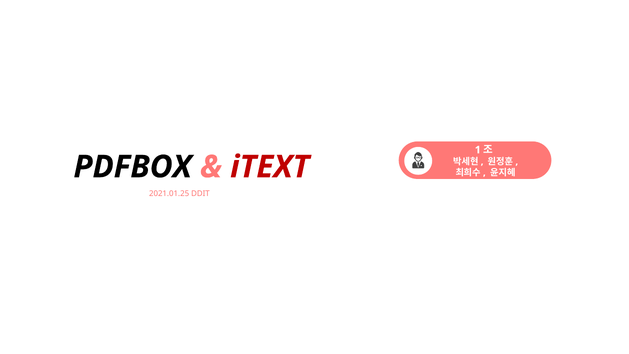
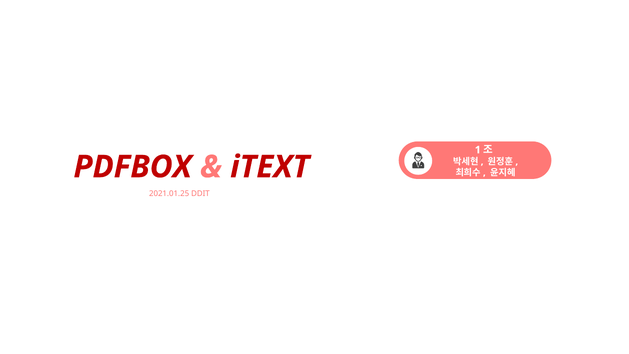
PDFBOX colour: black -> red (133, 167)
